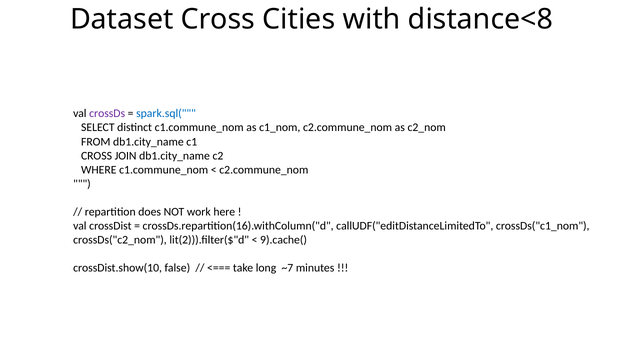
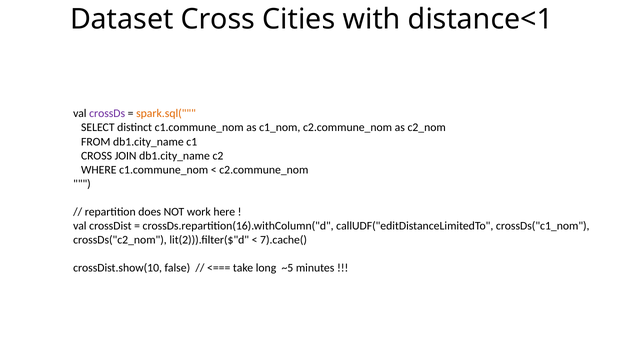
distance<8: distance<8 -> distance<1 (481, 19)
spark.sql( colour: blue -> orange (166, 114)
9).cache(: 9).cache( -> 7).cache( (284, 240)
~7: ~7 -> ~5 (287, 268)
